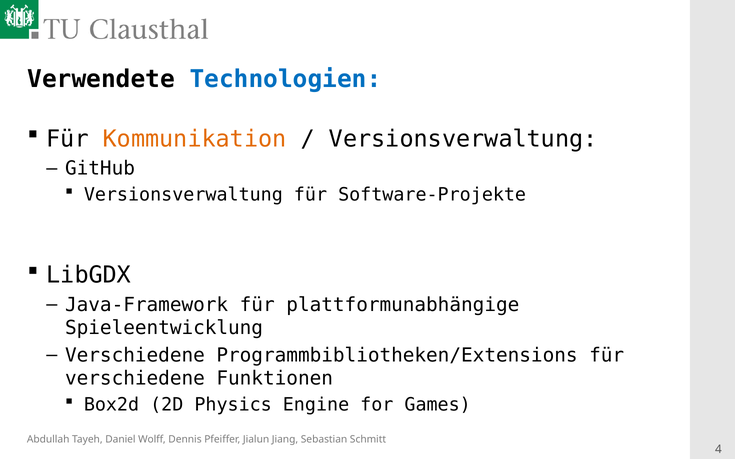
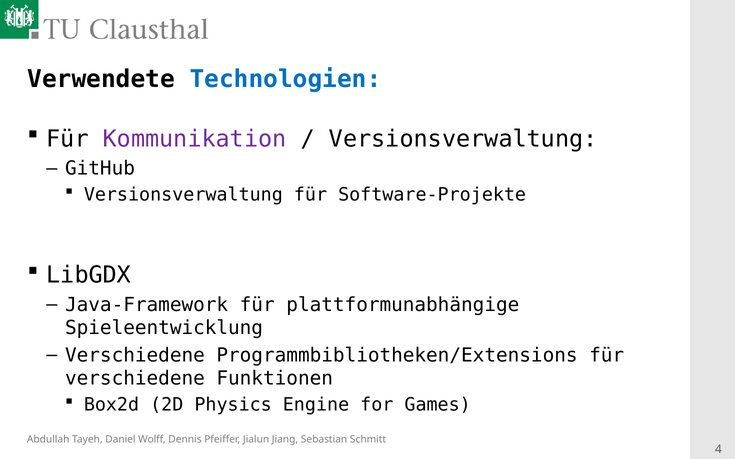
Kommunikation colour: orange -> purple (195, 139)
